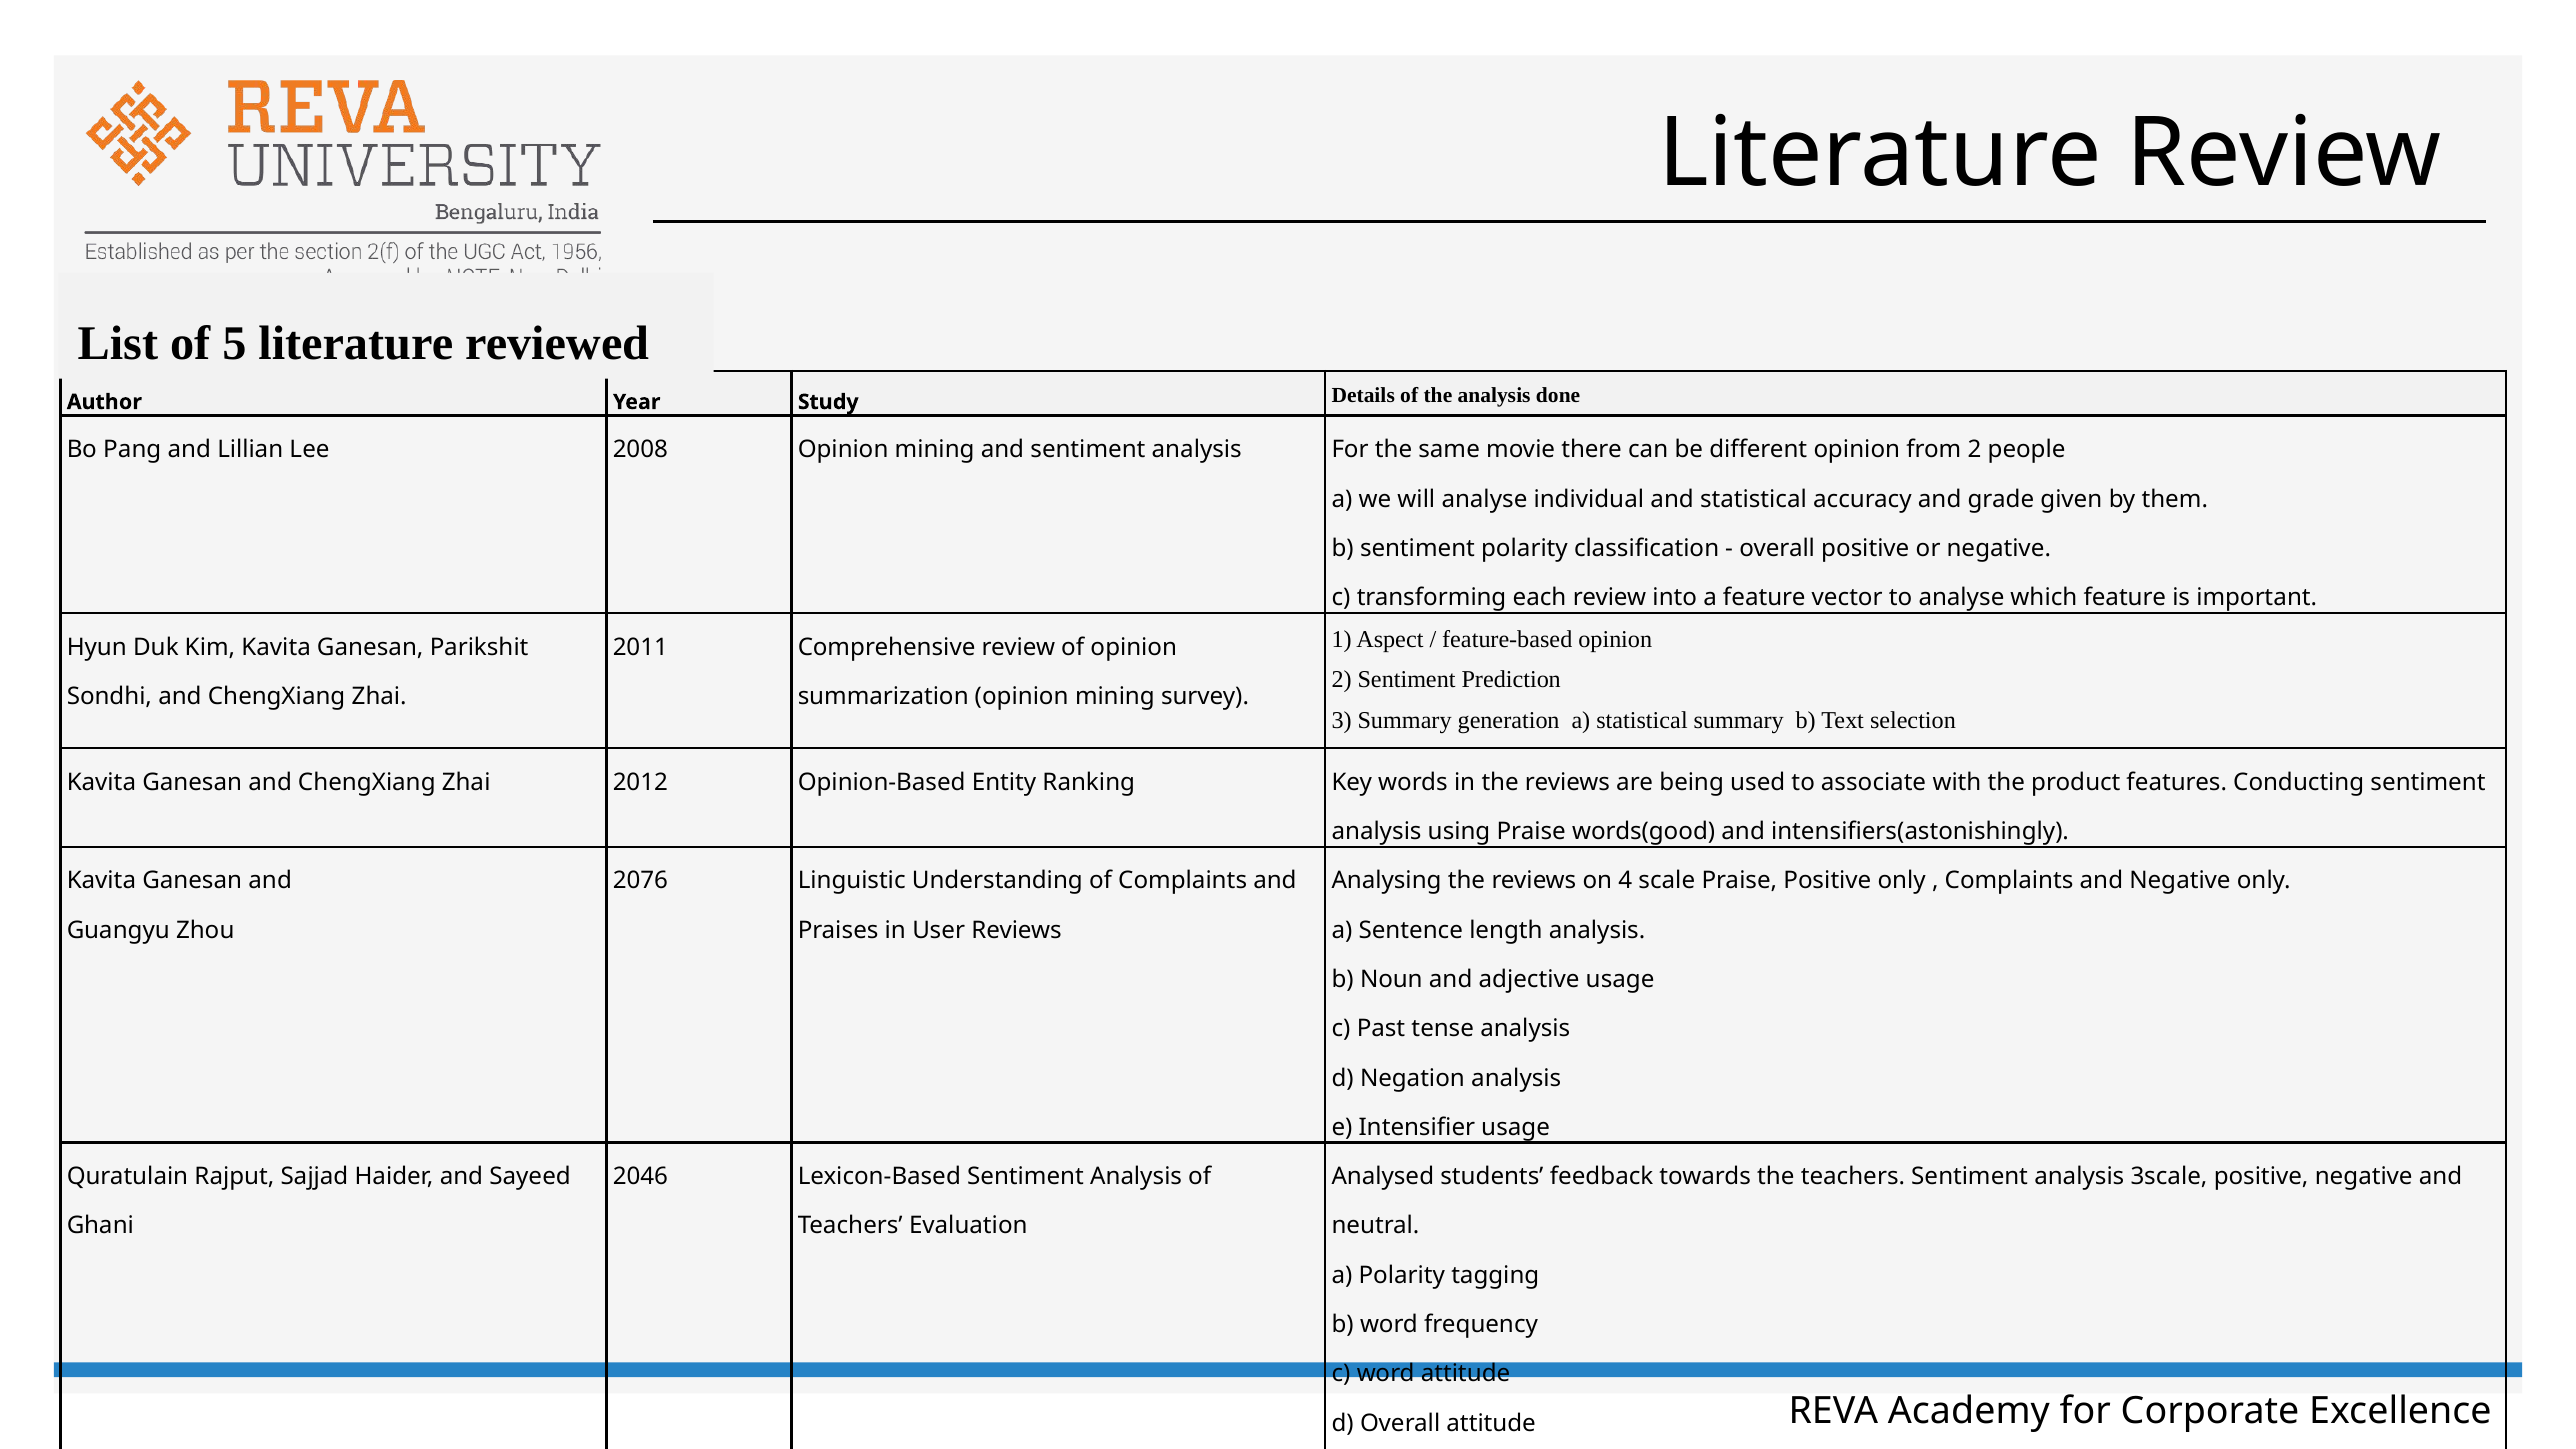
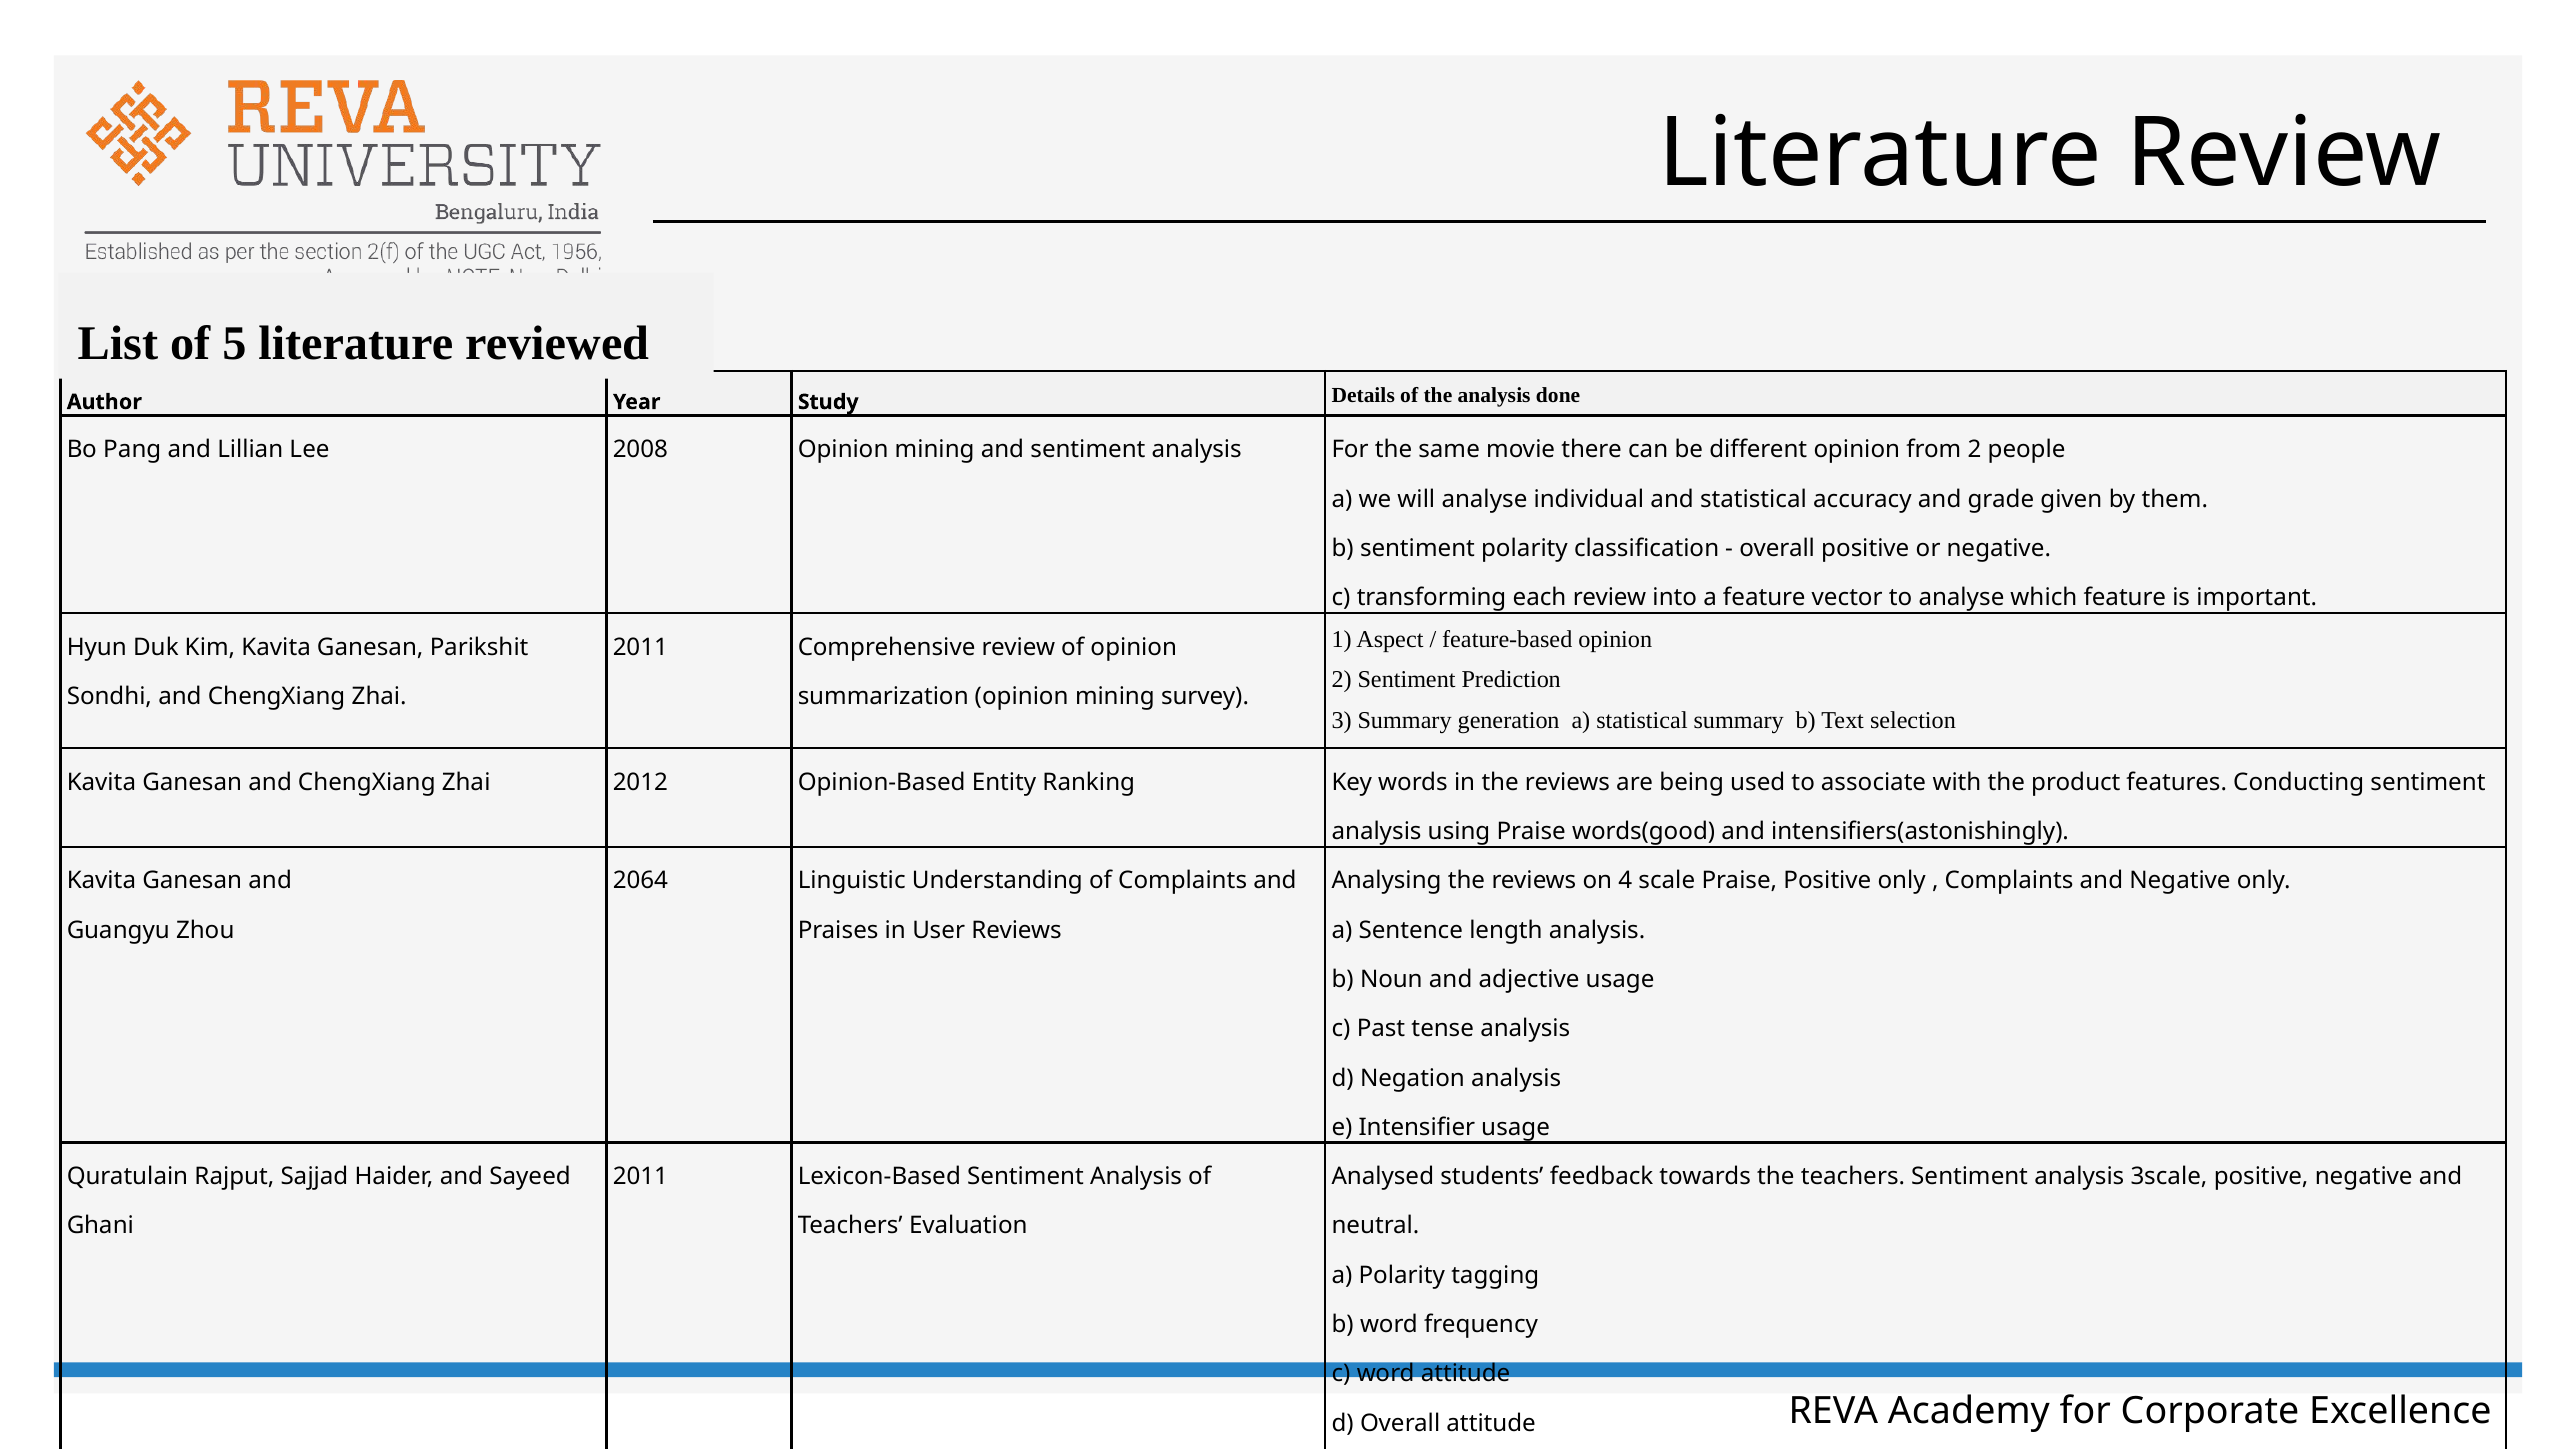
2076: 2076 -> 2064 (640, 881)
2046: 2046 -> 2011 (640, 1177)
